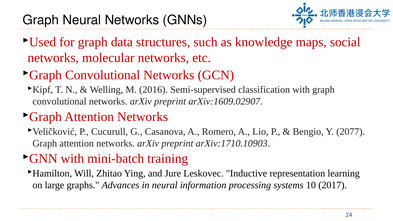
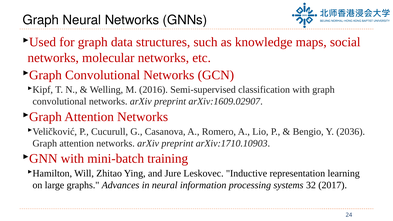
2077: 2077 -> 2036 (351, 132)
10: 10 -> 32 (311, 185)
